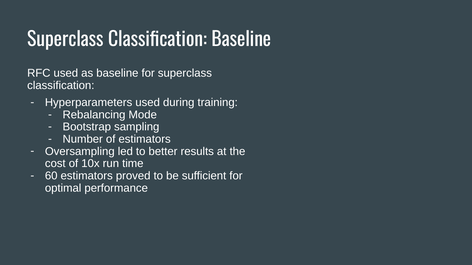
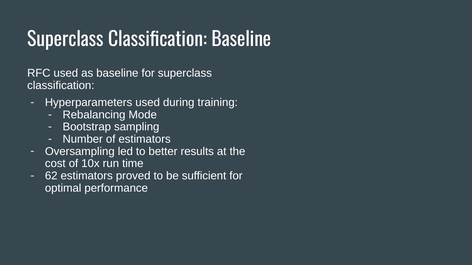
60: 60 -> 62 (51, 176)
